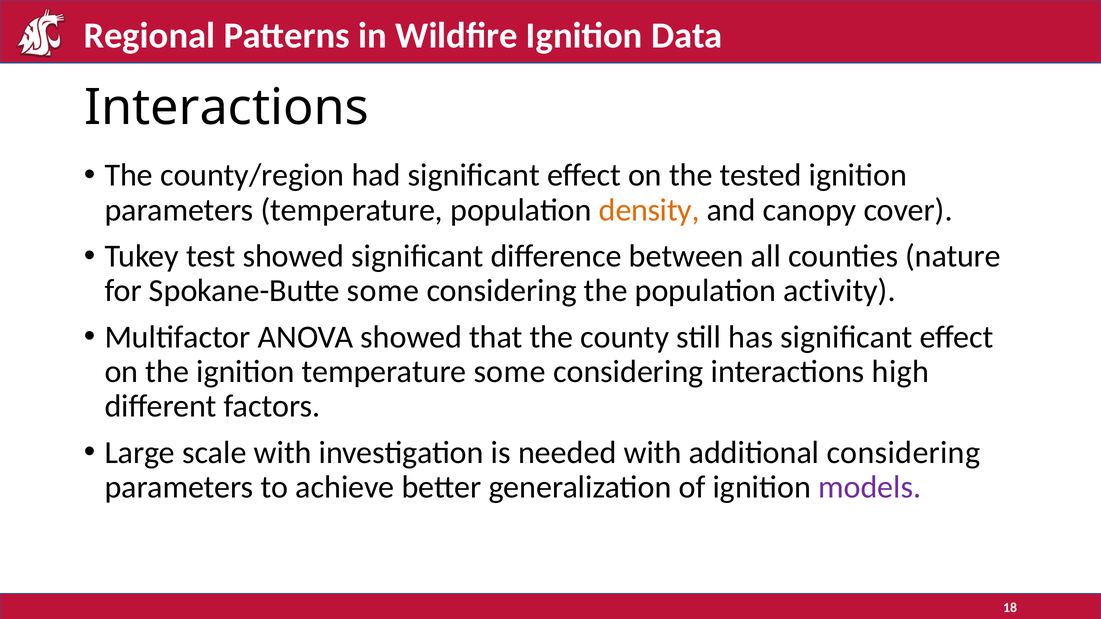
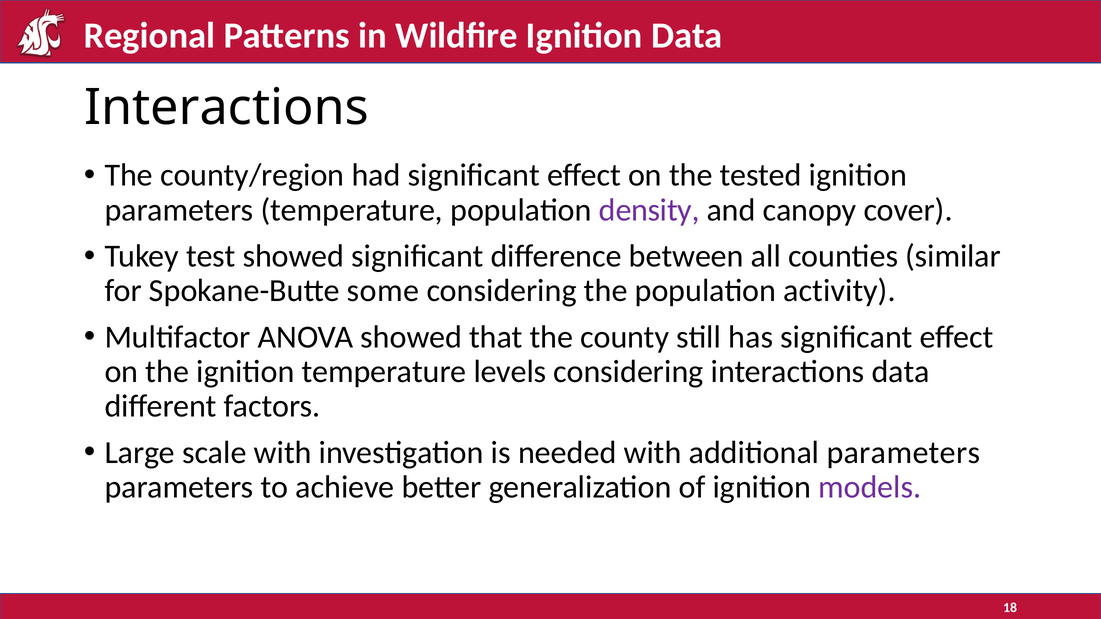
density colour: orange -> purple (649, 210)
nature: nature -> similar (953, 256)
temperature some: some -> levels (510, 372)
interactions high: high -> data (901, 372)
additional considering: considering -> parameters (903, 453)
